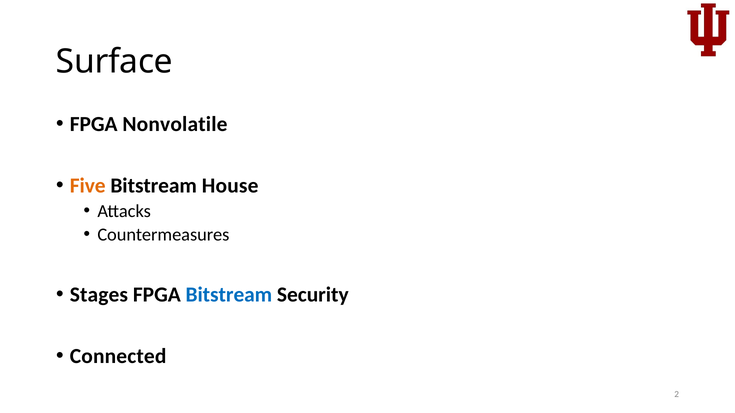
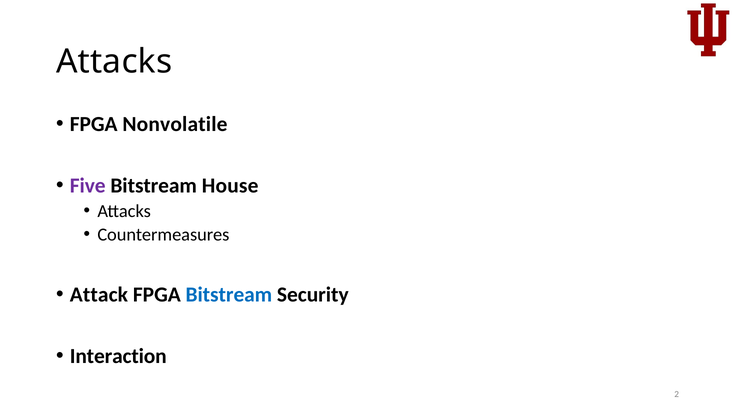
Surface: Surface -> Attacks (114, 62)
Five colour: orange -> purple (88, 186)
Stages: Stages -> Attack (99, 295)
Connected: Connected -> Interaction (118, 356)
